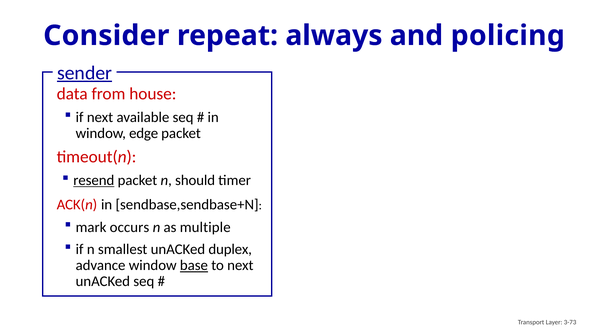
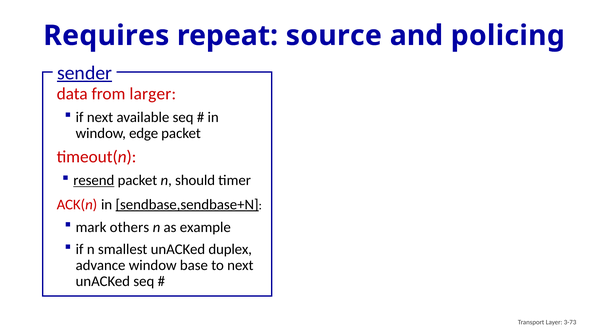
Consider: Consider -> Requires (106, 36)
always: always -> source (334, 36)
house: house -> larger (153, 94)
sendbase,sendbase+N underline: none -> present (187, 205)
occurs: occurs -> others (129, 227)
multiple: multiple -> example (205, 227)
base underline: present -> none (194, 265)
